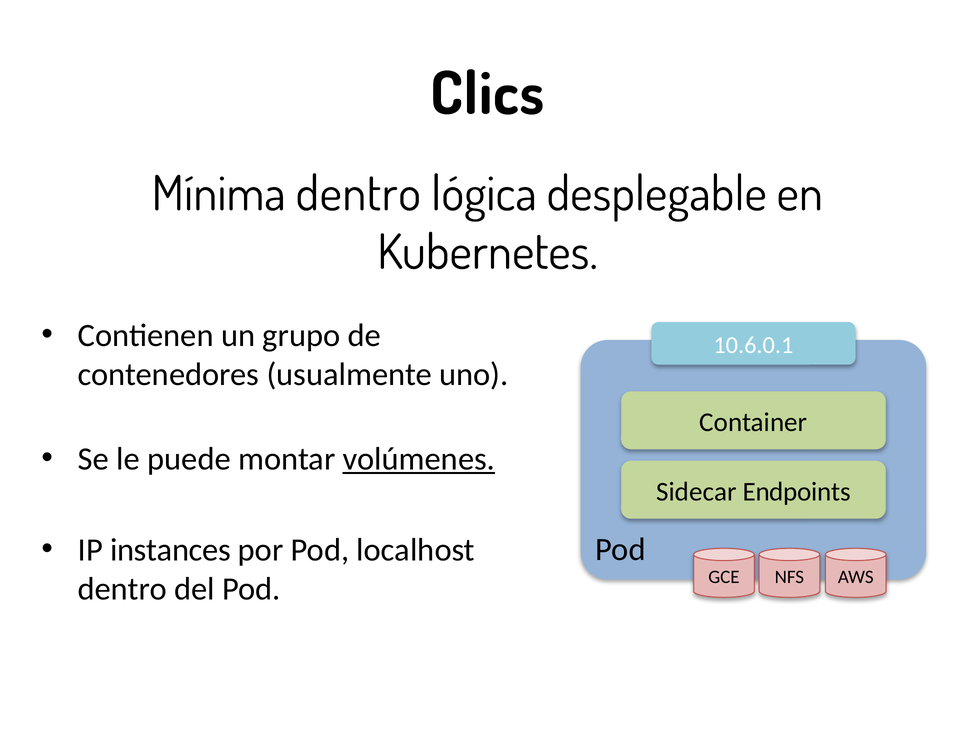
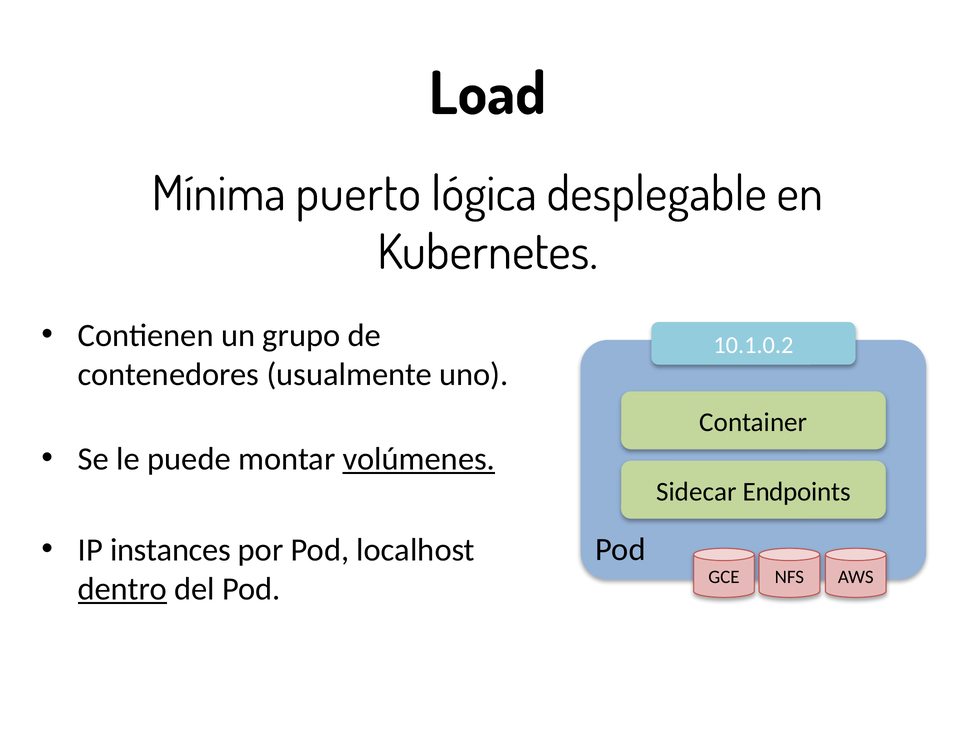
Clics: Clics -> Load (488, 94)
Mínima dentro: dentro -> puerto (358, 194)
10.6.0.1: 10.6.0.1 -> 10.1.0.2 (753, 345)
dentro underline: none -> present (122, 589)
